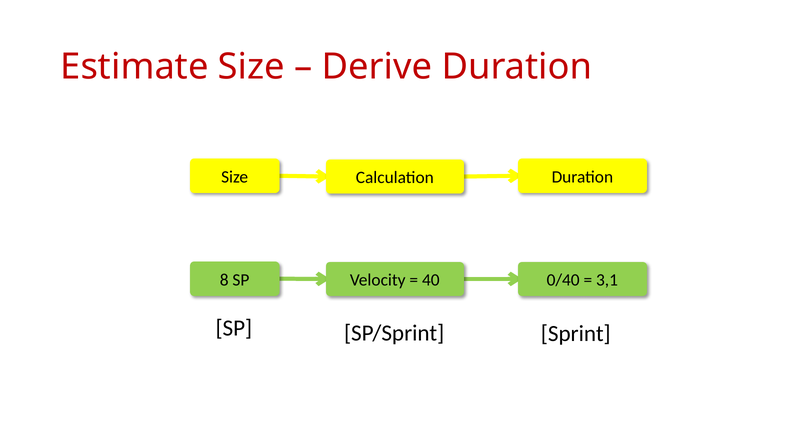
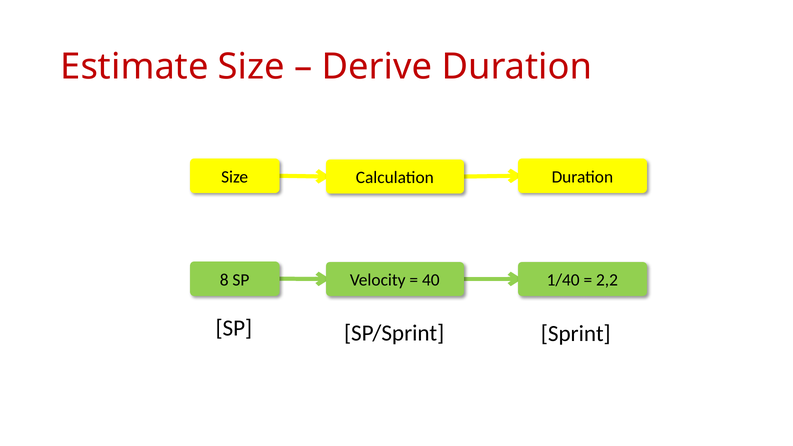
0/40: 0/40 -> 1/40 (563, 280)
3,1: 3,1 -> 2,2 (607, 280)
